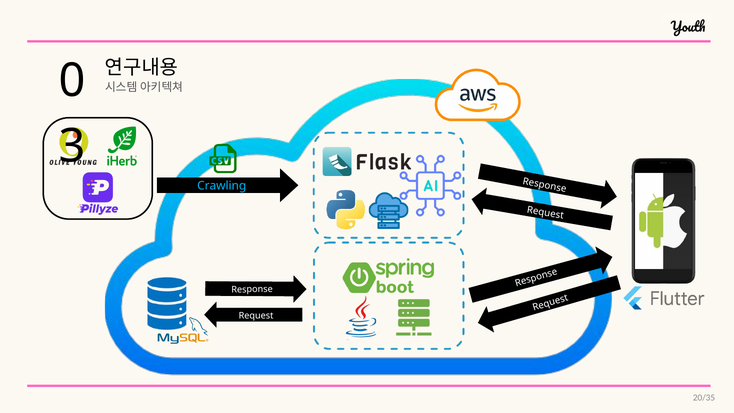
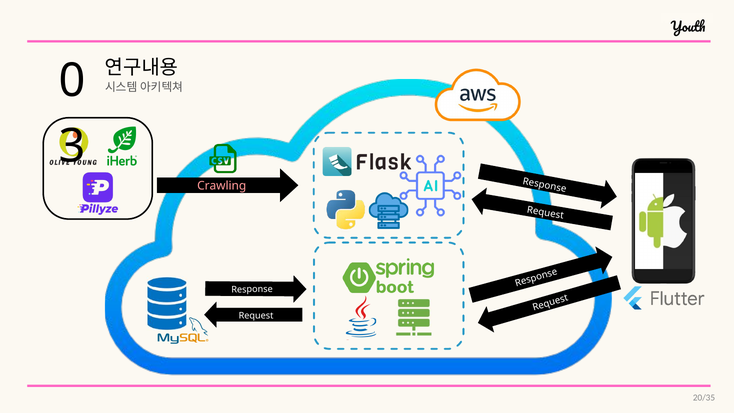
Crawling colour: light blue -> pink (222, 186)
